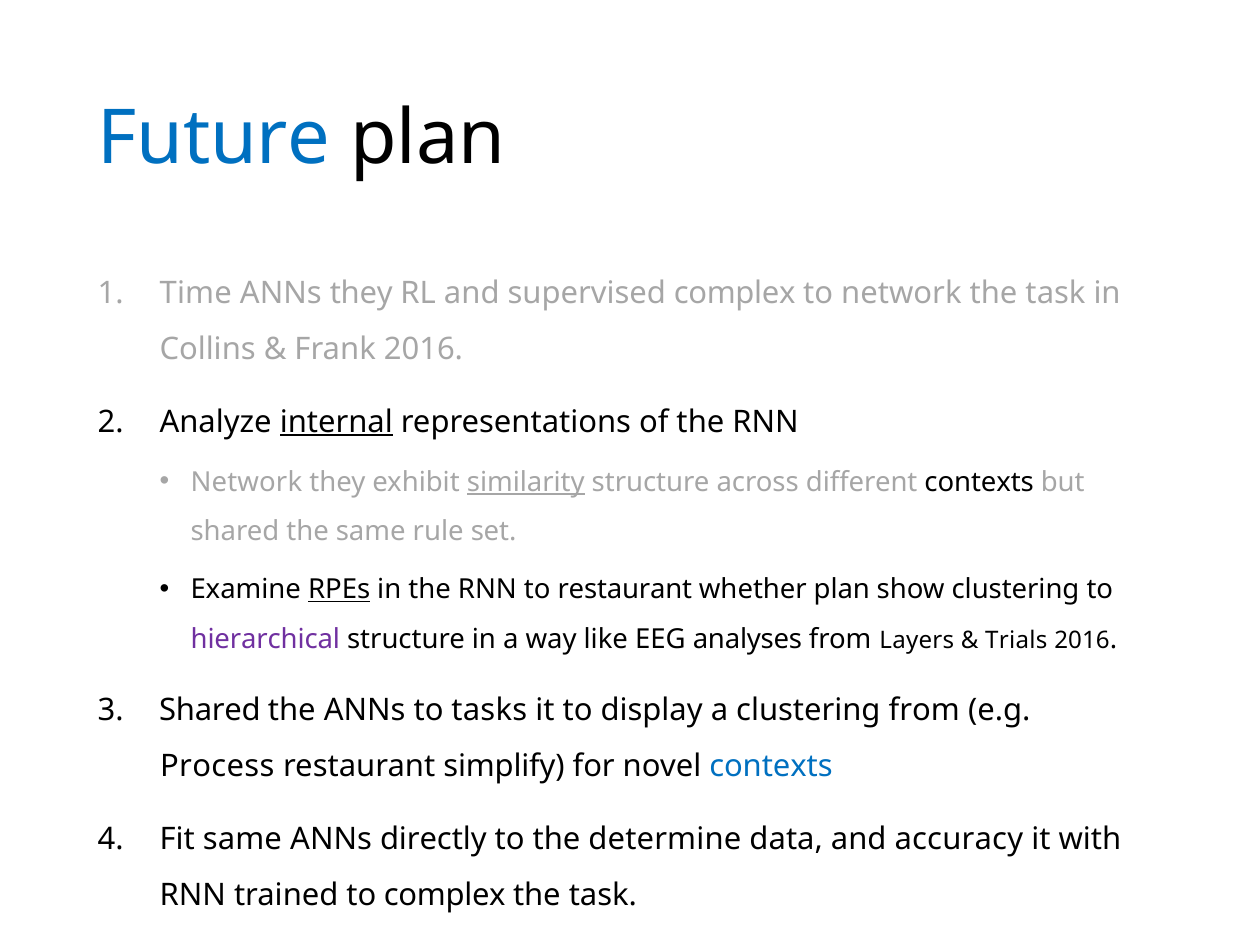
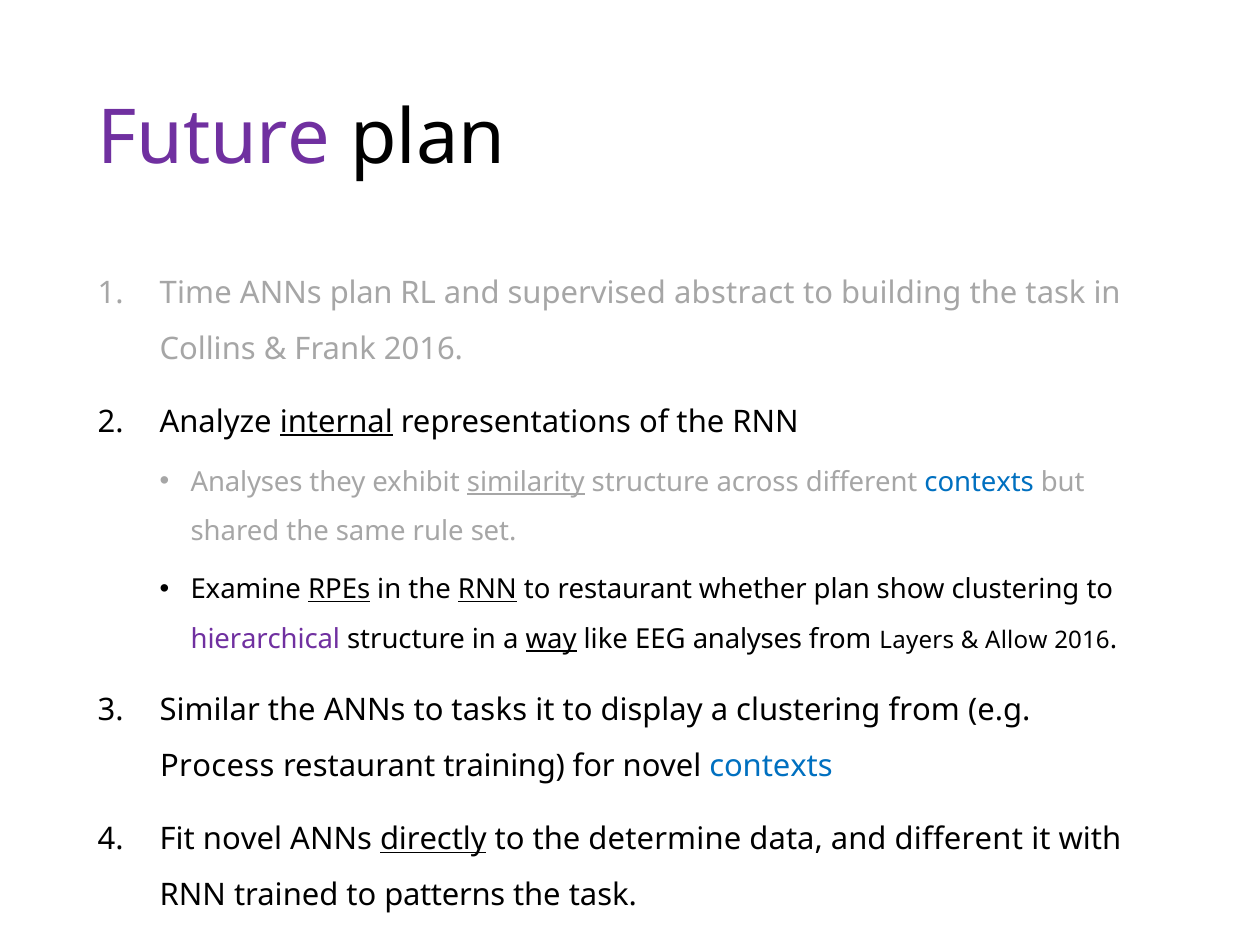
Future colour: blue -> purple (214, 139)
ANNs they: they -> plan (361, 293)
supervised complex: complex -> abstract (734, 293)
to network: network -> building (901, 293)
Network: Network -> Analyses (247, 482)
contexts colour: black -> blue (979, 482)
RNN underline: none -> present (487, 590)
way underline: none -> present (551, 639)
Trials: Trials -> Allow (1016, 640)
Shared: Shared -> Similar (210, 710)
simplify: simplify -> training (504, 766)
Fit same: same -> novel (242, 839)
directly underline: none -> present (433, 839)
and accuracy: accuracy -> different (959, 839)
to complex: complex -> patterns (445, 895)
